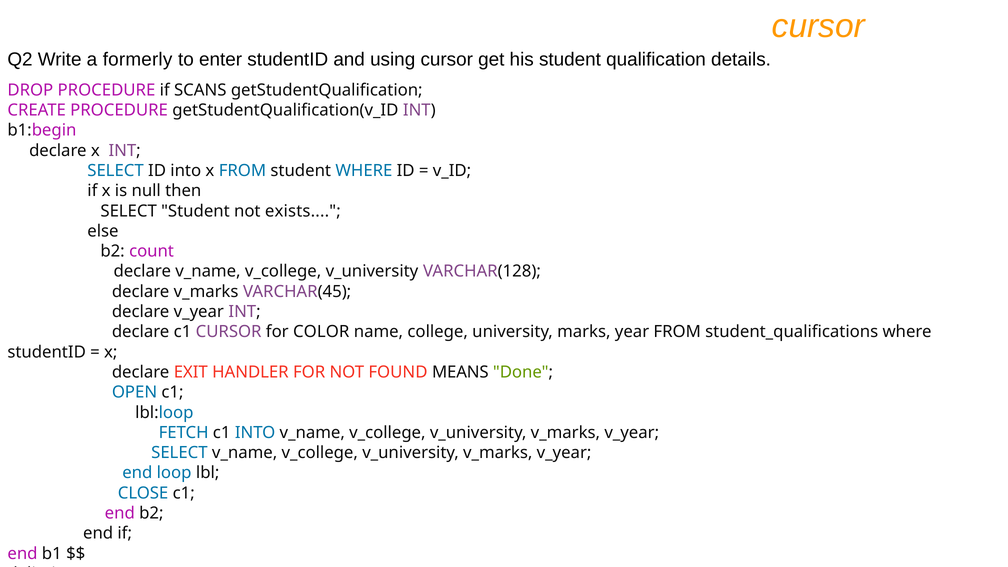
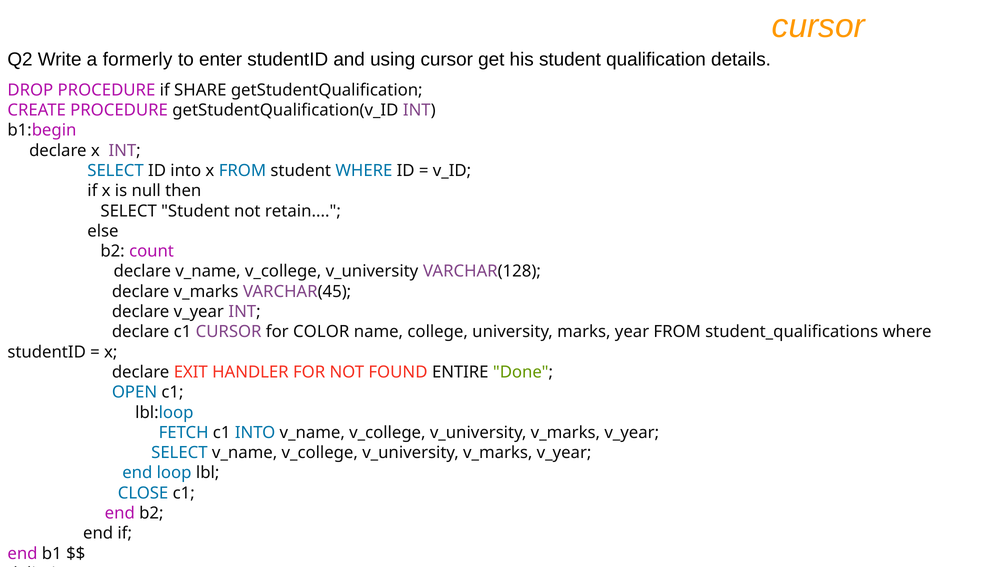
SCANS: SCANS -> SHARE (200, 90)
exists: exists -> retain (303, 211)
MEANS: MEANS -> ENTIRE (460, 372)
